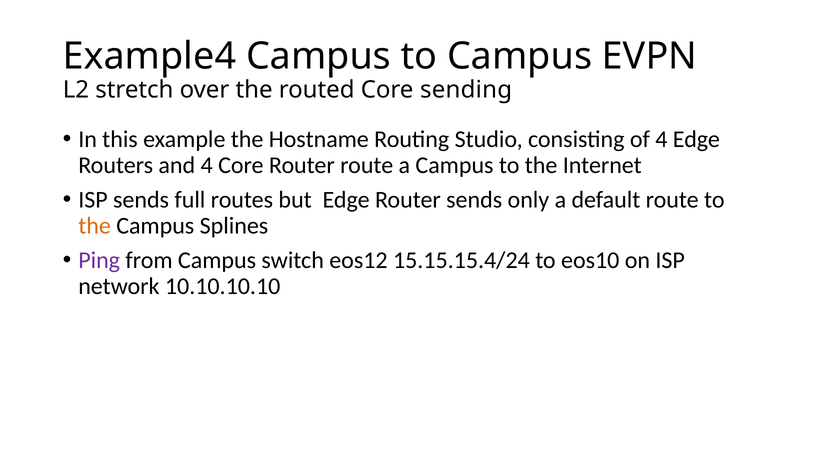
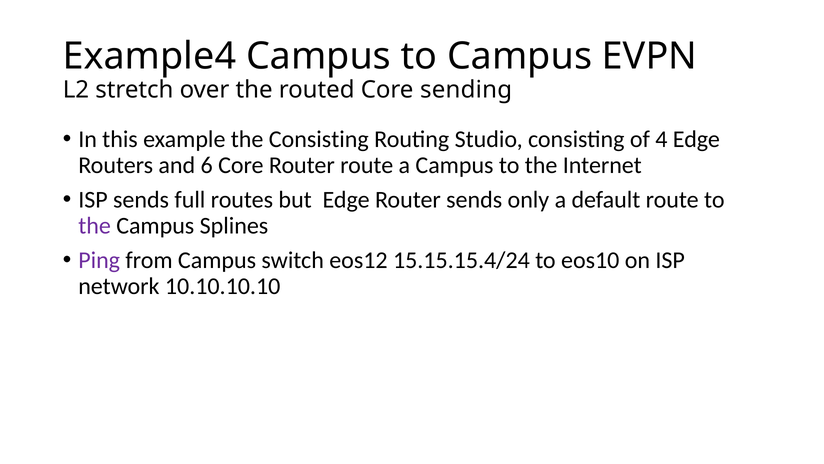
the Hostname: Hostname -> Consisting (319, 139)
and 4: 4 -> 6 (207, 165)
the colour: orange -> purple (95, 226)
